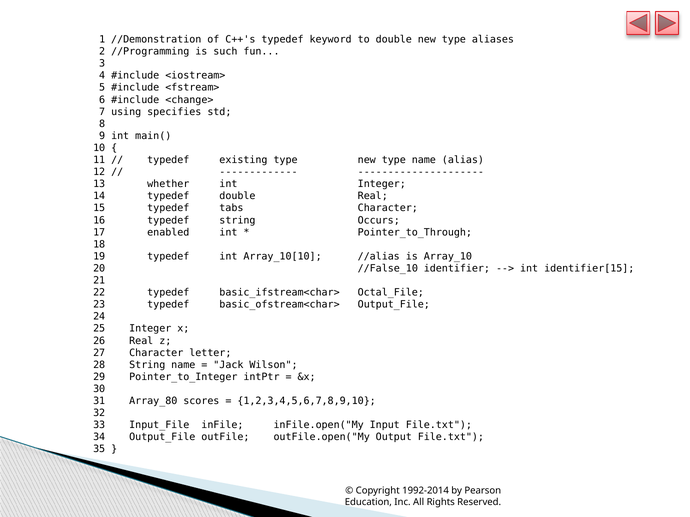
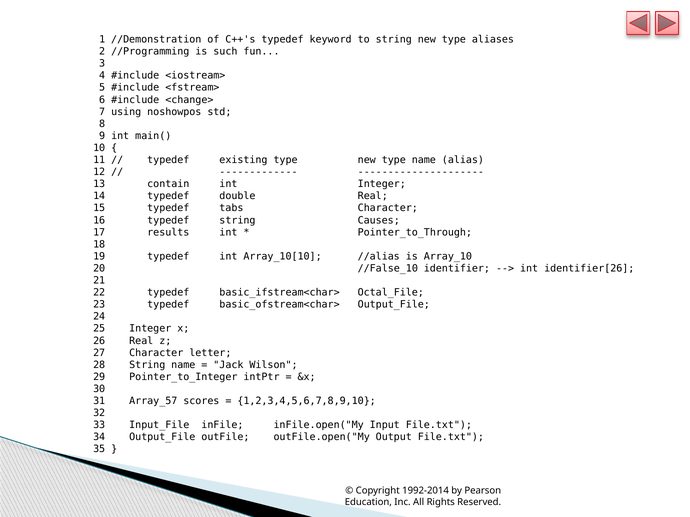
to double: double -> string (394, 40)
specifies: specifies -> noshowpos (174, 112)
whether: whether -> contain (168, 184)
Occurs: Occurs -> Causes (379, 220)
enabled: enabled -> results (168, 233)
identifier[15: identifier[15 -> identifier[26 (589, 269)
Array_80: Array_80 -> Array_57 (153, 401)
